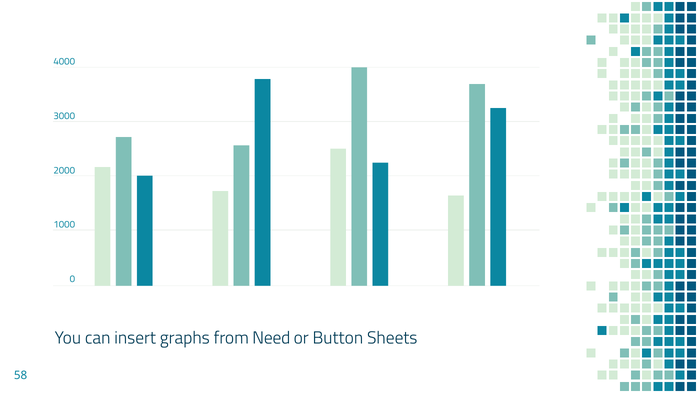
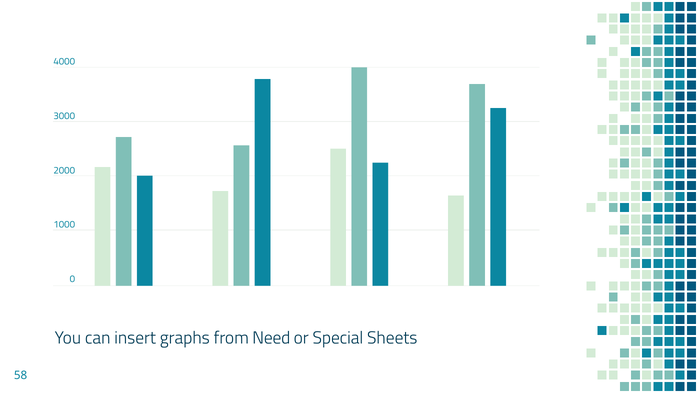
Button: Button -> Special (338, 338)
